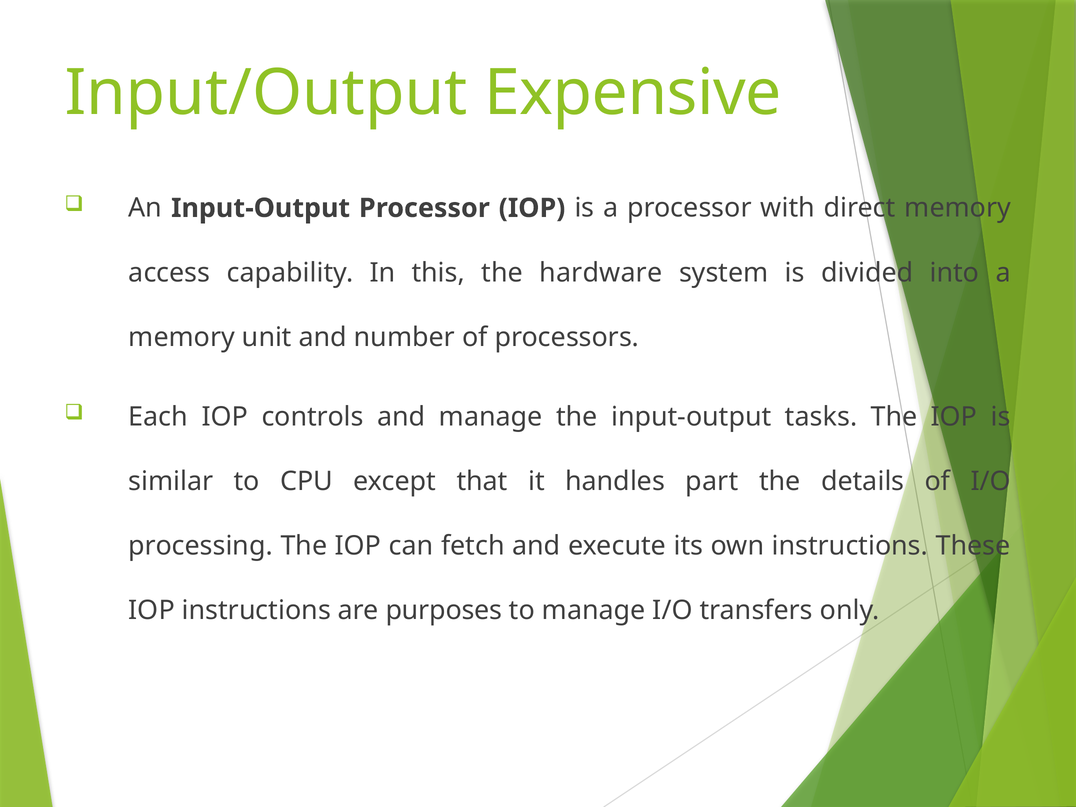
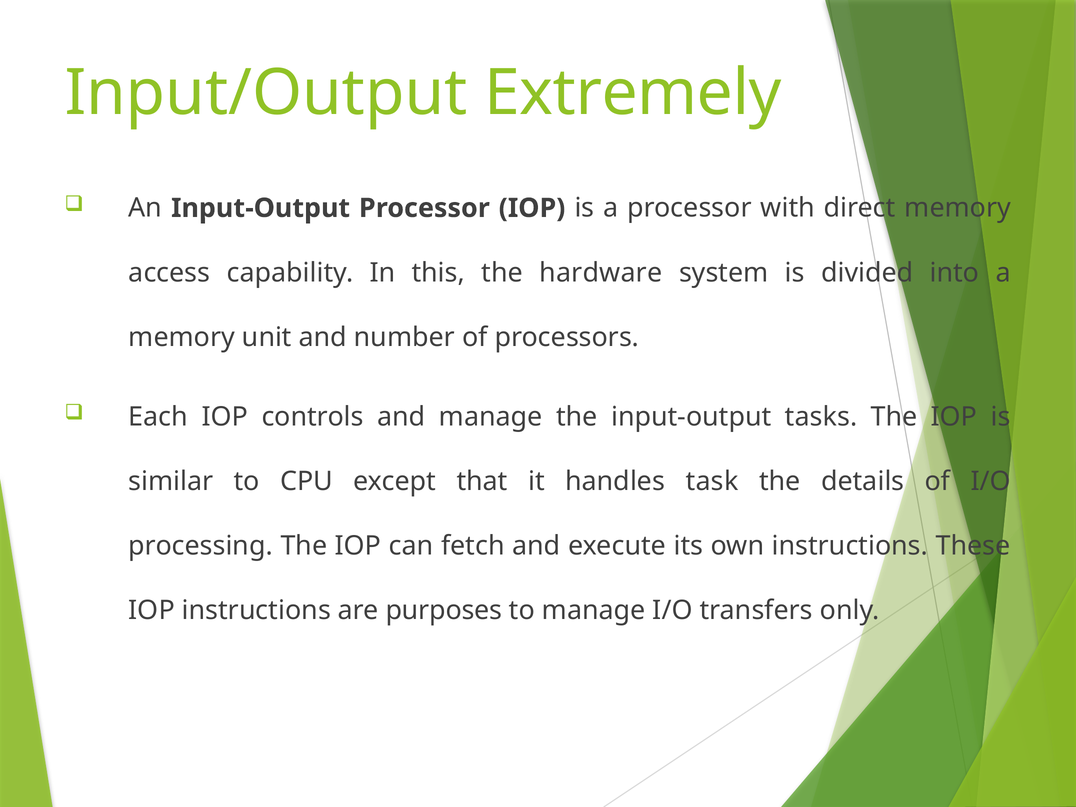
Expensive: Expensive -> Extremely (633, 93)
part: part -> task (712, 481)
